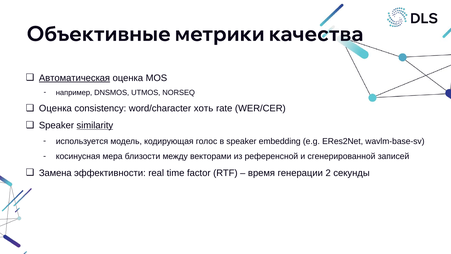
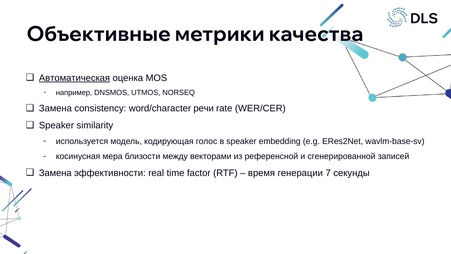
Оценка: Оценка -> Замена (55, 108)
хоть: хоть -> речи (204, 108)
similarity underline: present -> none (95, 125)
2: 2 -> 7 (328, 173)
